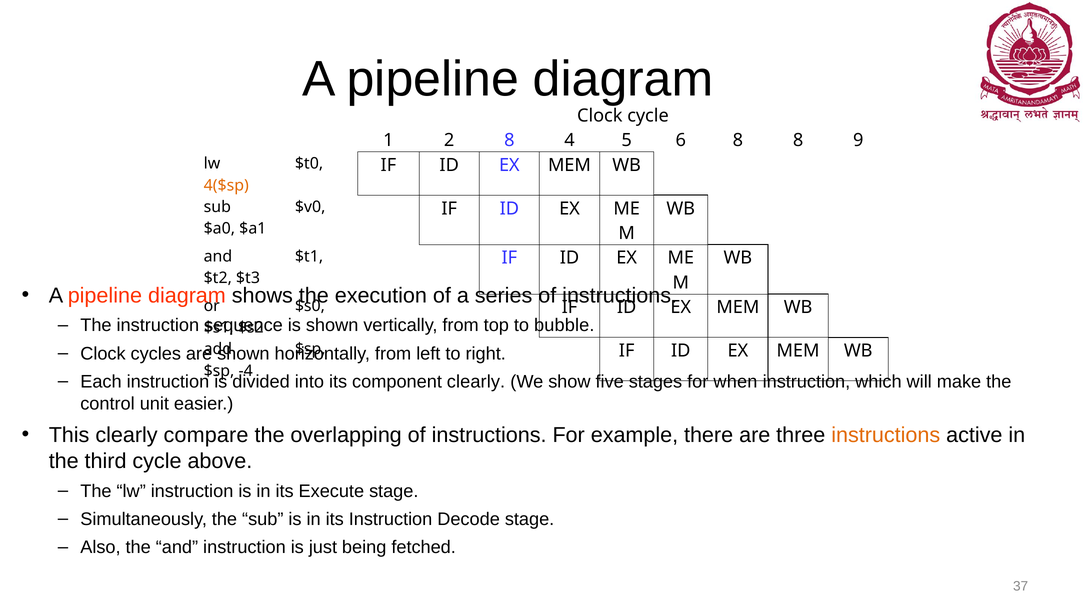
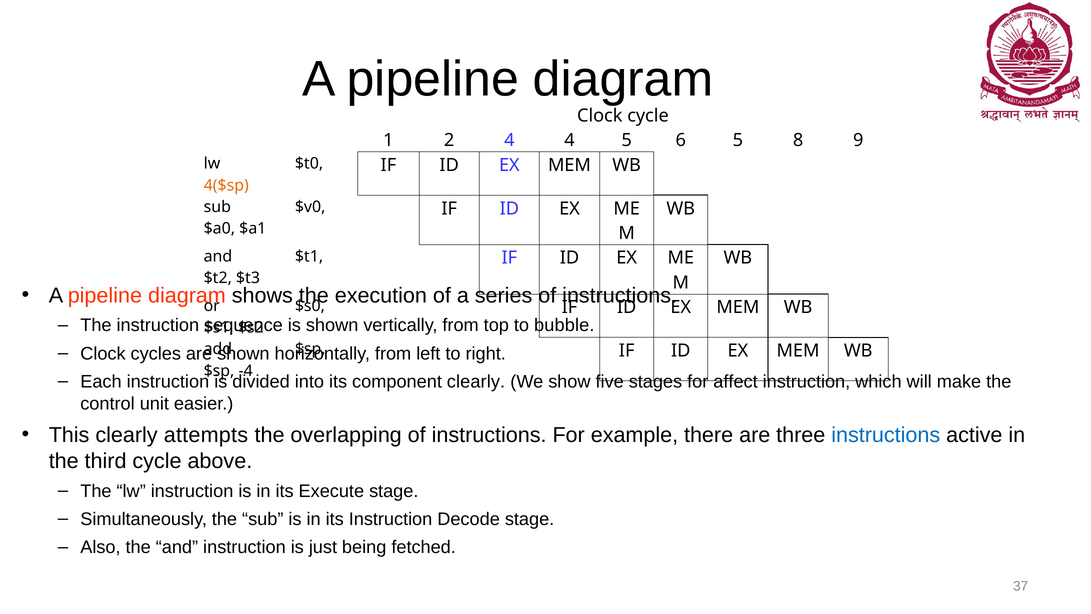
2 8: 8 -> 4 (509, 140)
6 8: 8 -> 5 (738, 140)
when: when -> affect (736, 382)
compare: compare -> attempts (206, 435)
instructions colour: orange -> blue (886, 435)
